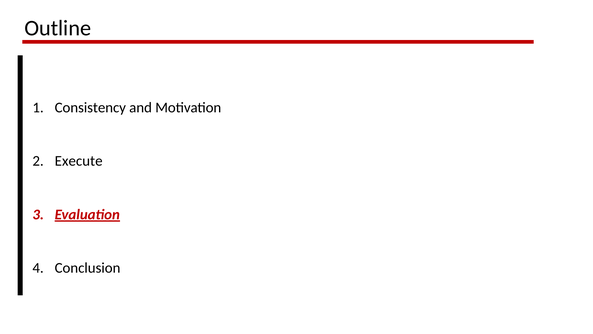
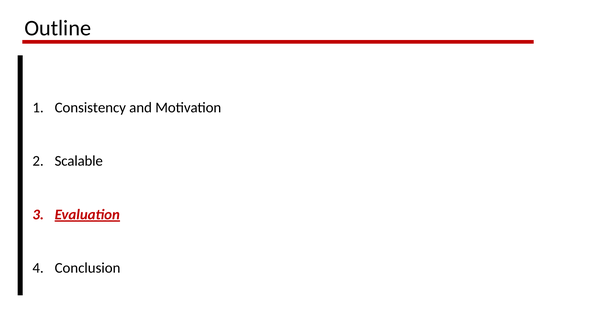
Execute: Execute -> Scalable (79, 161)
